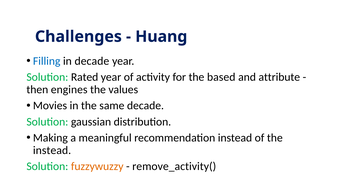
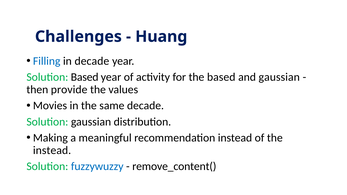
Solution Rated: Rated -> Based (85, 77)
and attribute: attribute -> gaussian (279, 77)
engines: engines -> provide (69, 90)
fuzzywuzzy colour: orange -> blue (97, 167)
remove_activity(: remove_activity( -> remove_content( (174, 167)
